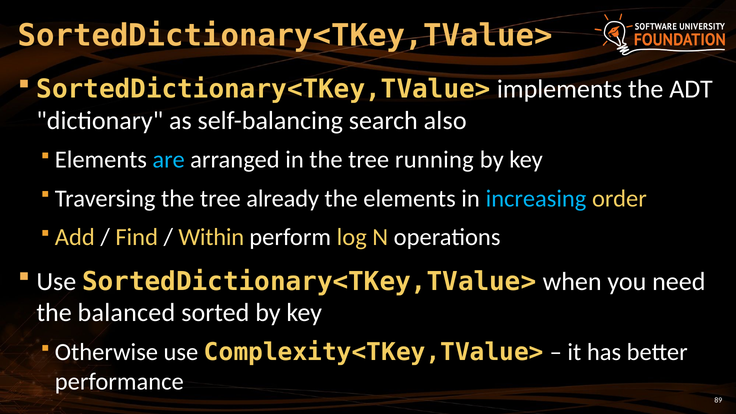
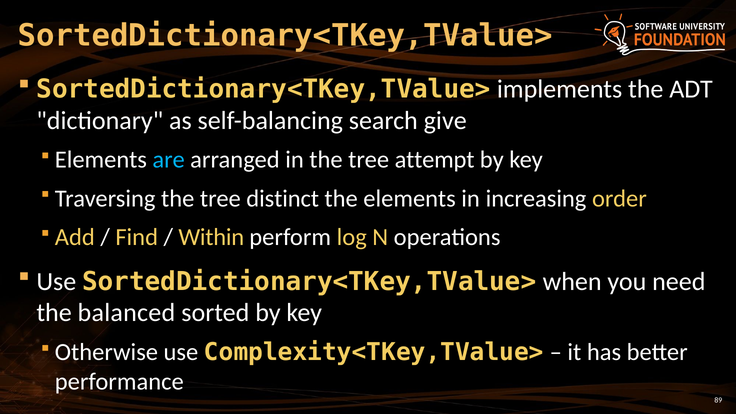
also: also -> give (445, 120)
running: running -> attempt (435, 160)
already: already -> distinct (283, 199)
increasing colour: light blue -> white (536, 199)
